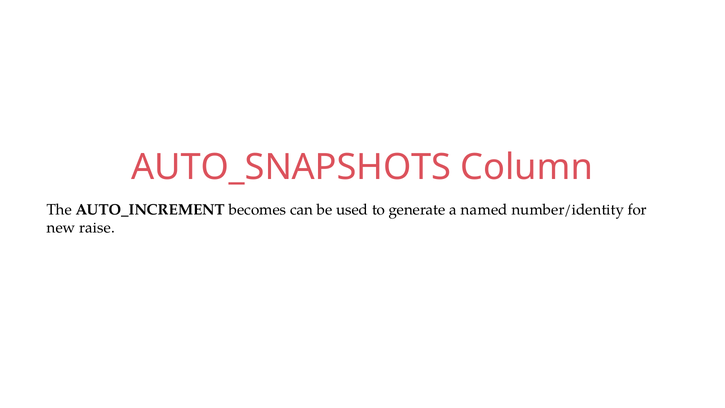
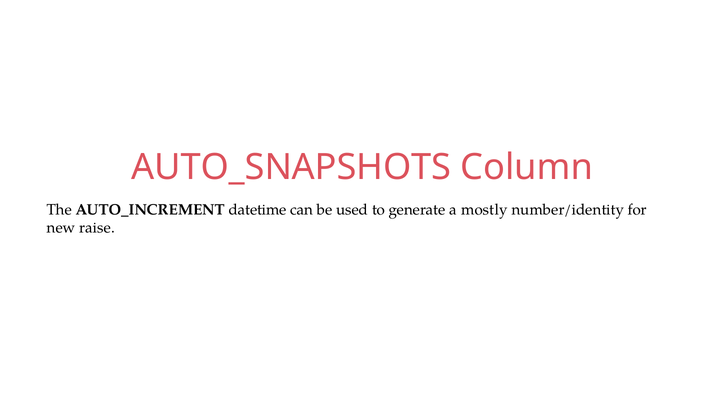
becomes: becomes -> datetime (258, 209)
named: named -> mostly (484, 209)
